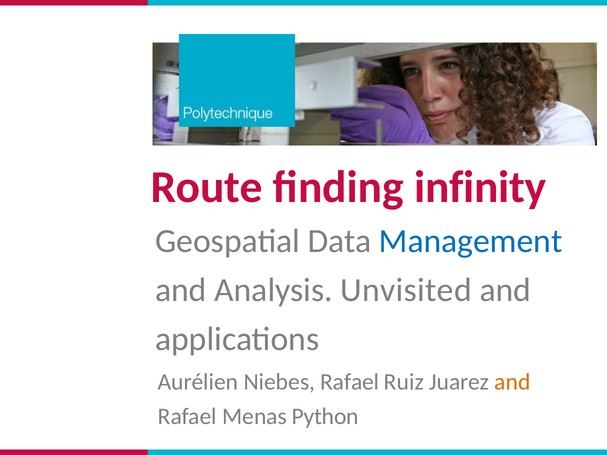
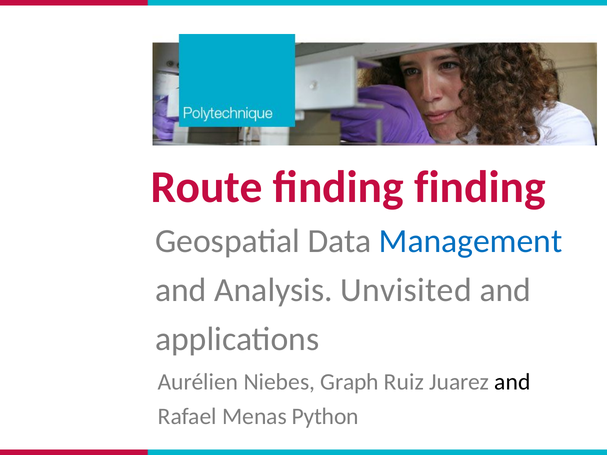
finding infinity: infinity -> finding (480, 187)
Niebes Rafael: Rafael -> Graph (350, 382)
and colour: orange -> black (512, 382)
